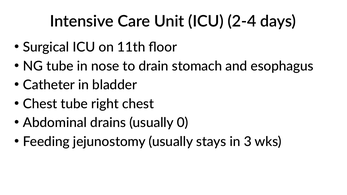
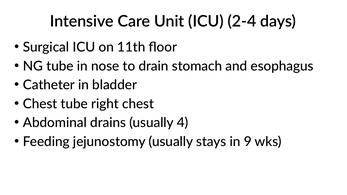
0: 0 -> 4 (183, 123)
3: 3 -> 9 (248, 142)
